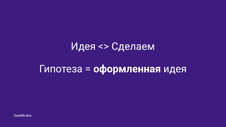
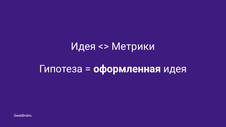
Сделаем: Сделаем -> Метрики (133, 47)
